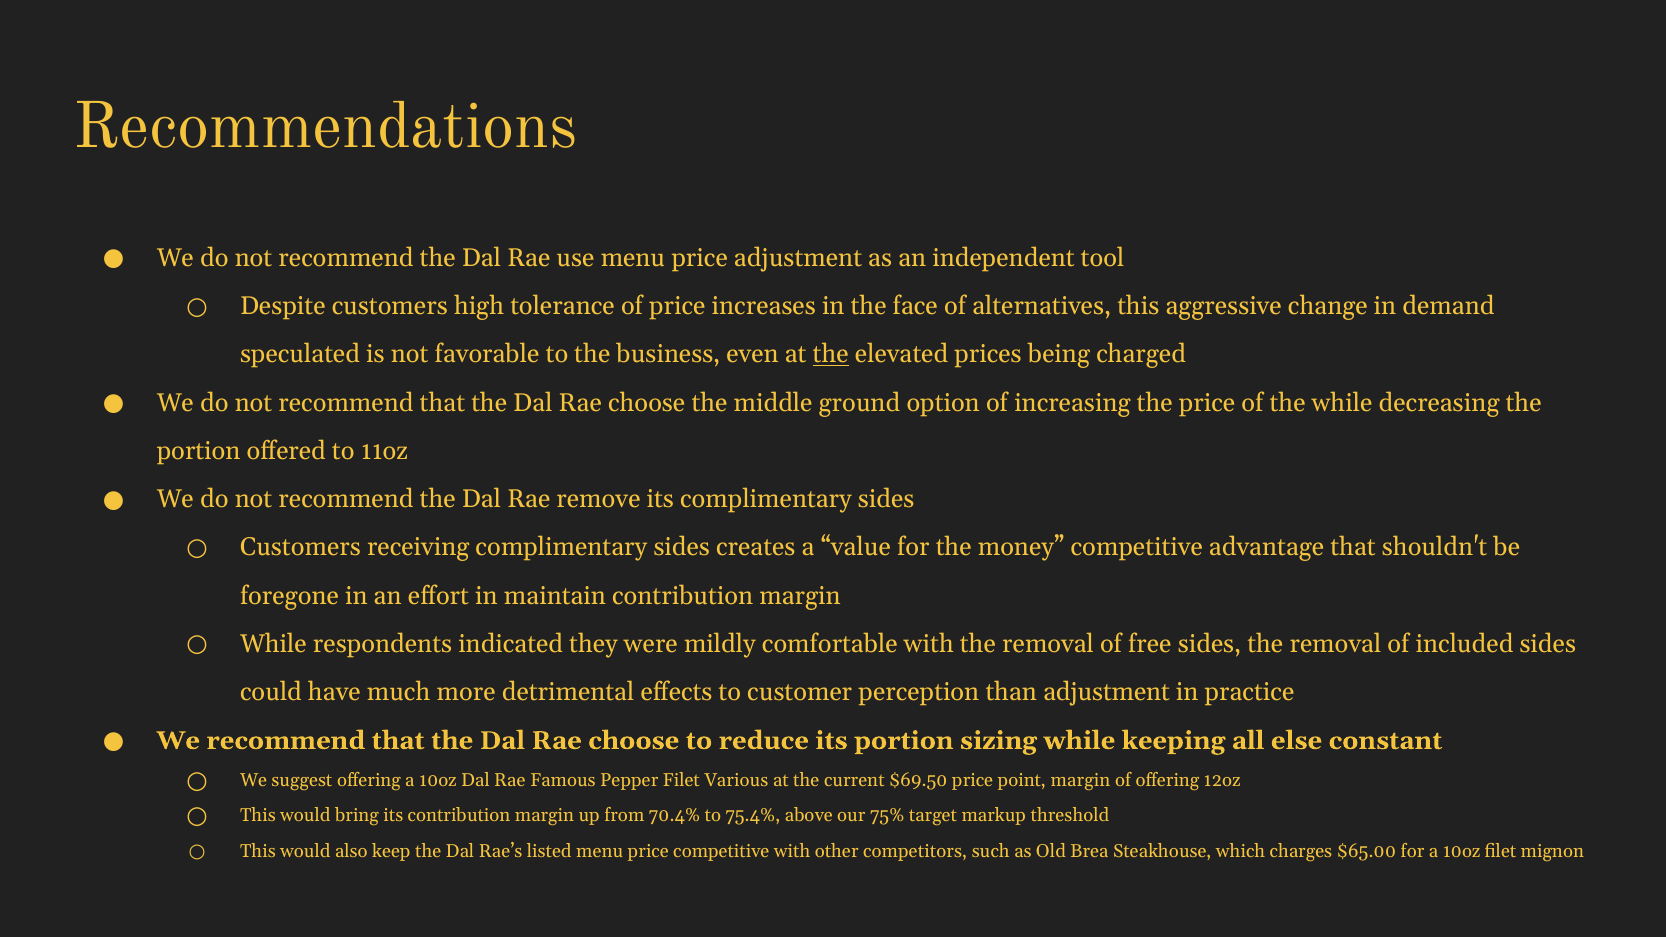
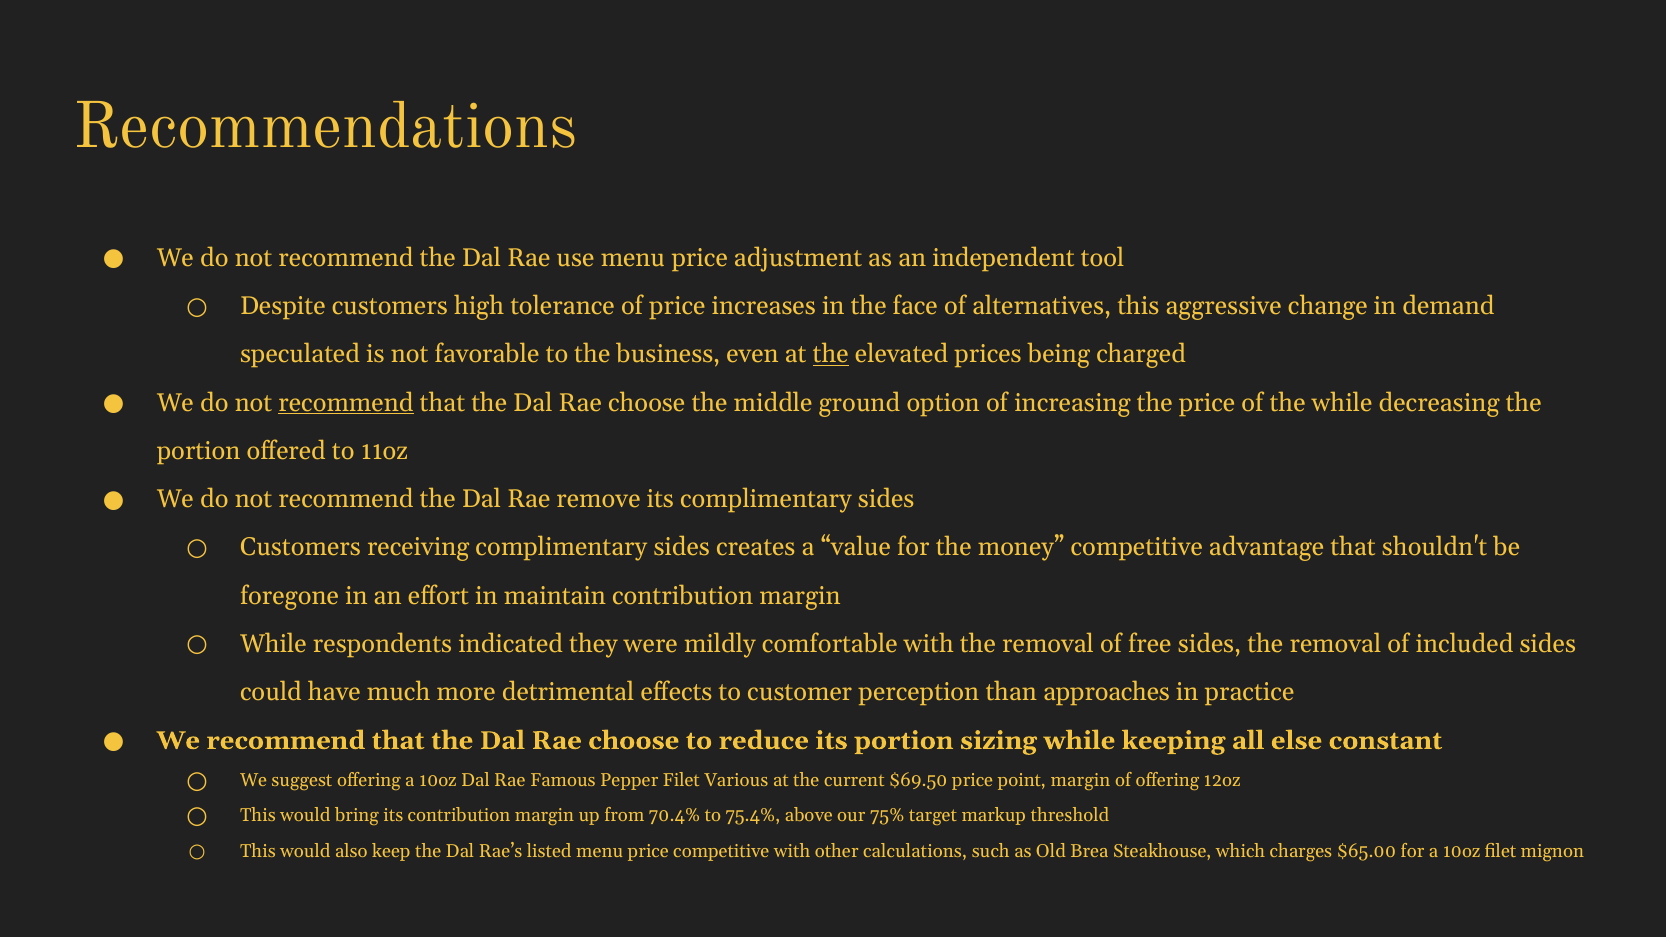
recommend underline: none -> present (346, 403)
than adjustment: adjustment -> approaches (1107, 692)
competitors: competitors -> calculations (915, 851)
